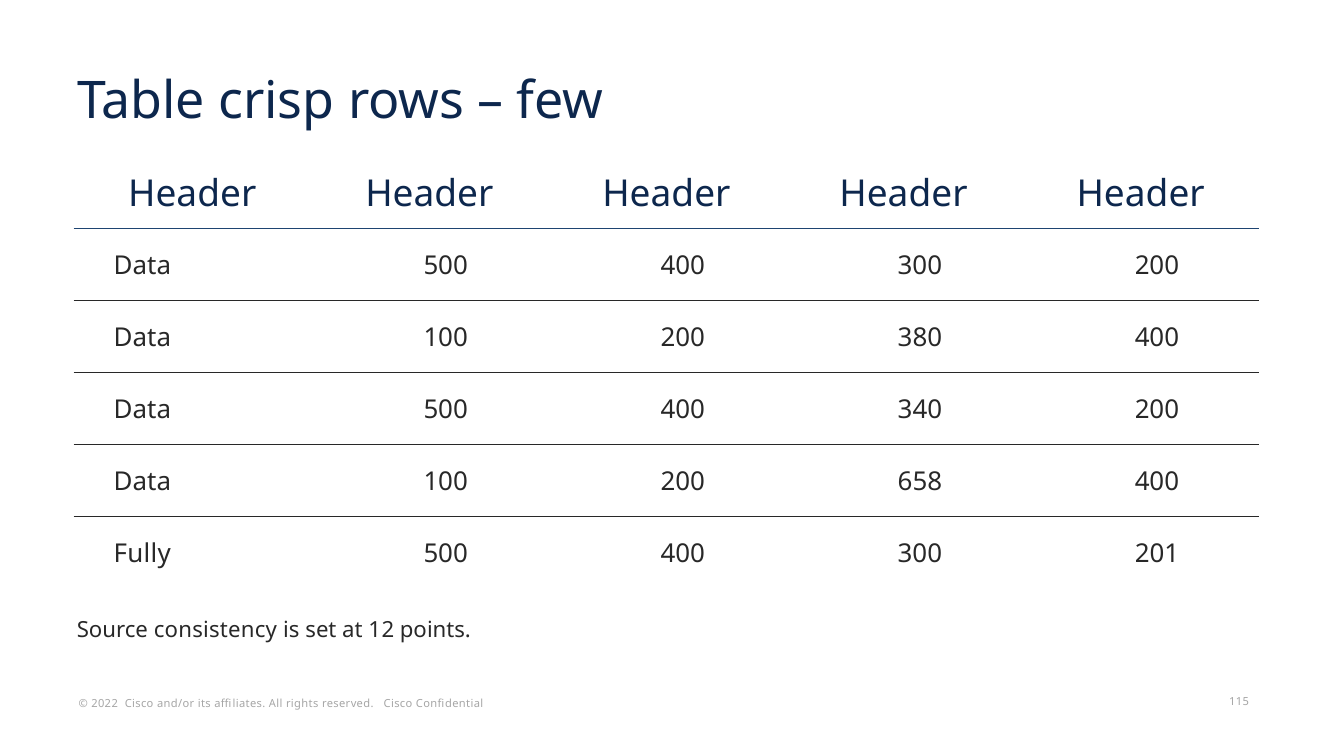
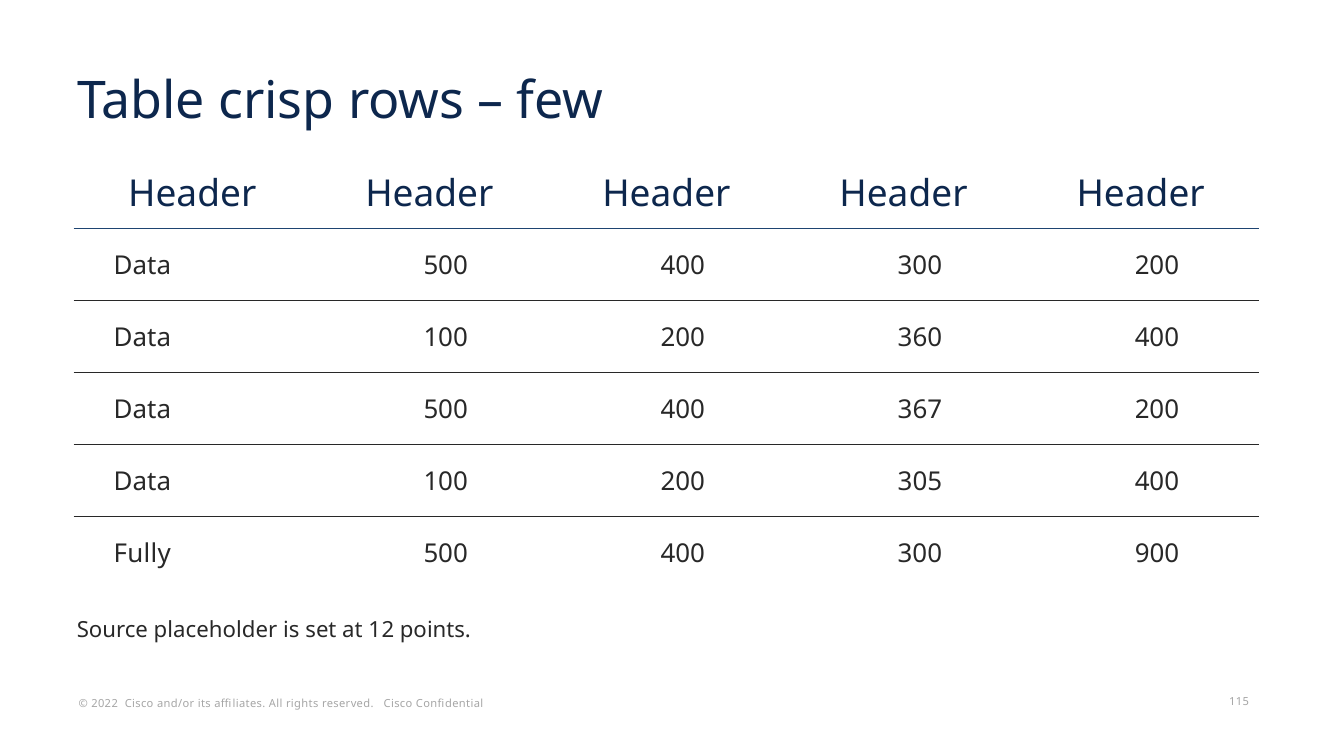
380: 380 -> 360 (920, 338)
340: 340 -> 367 (920, 410)
658: 658 -> 305 (920, 482)
201: 201 -> 900 (1157, 553)
consistency: consistency -> placeholder (216, 630)
